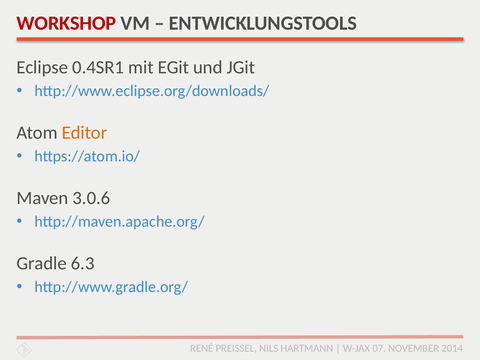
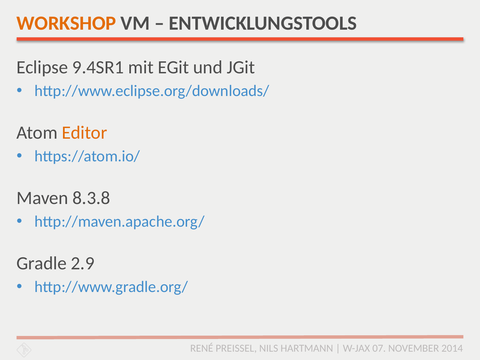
WORKSHOP colour: red -> orange (66, 23)
0.4SR1: 0.4SR1 -> 9.4SR1 (98, 67)
3.0.6: 3.0.6 -> 8.3.8 (91, 198)
6.3: 6.3 -> 2.9 (83, 263)
